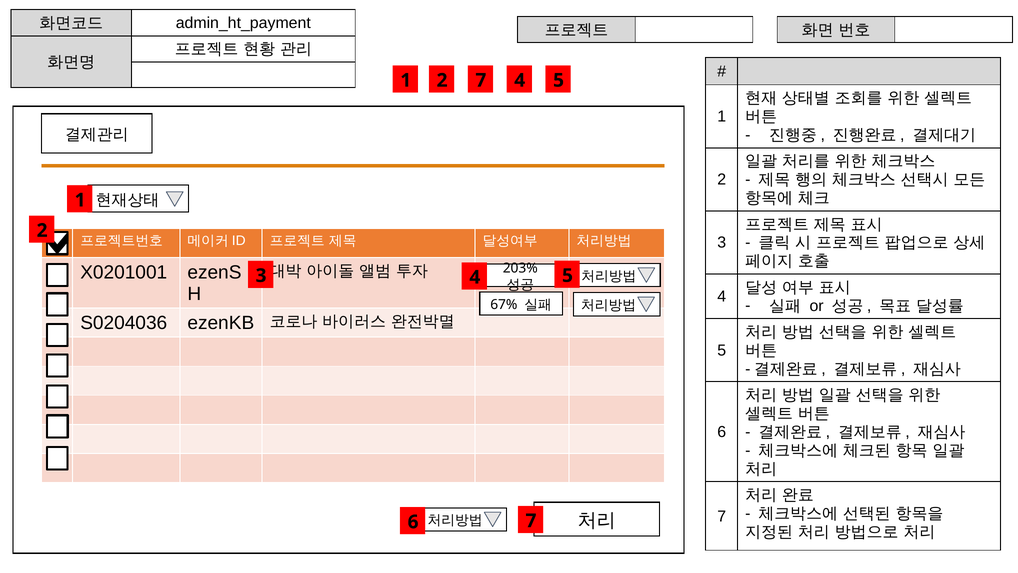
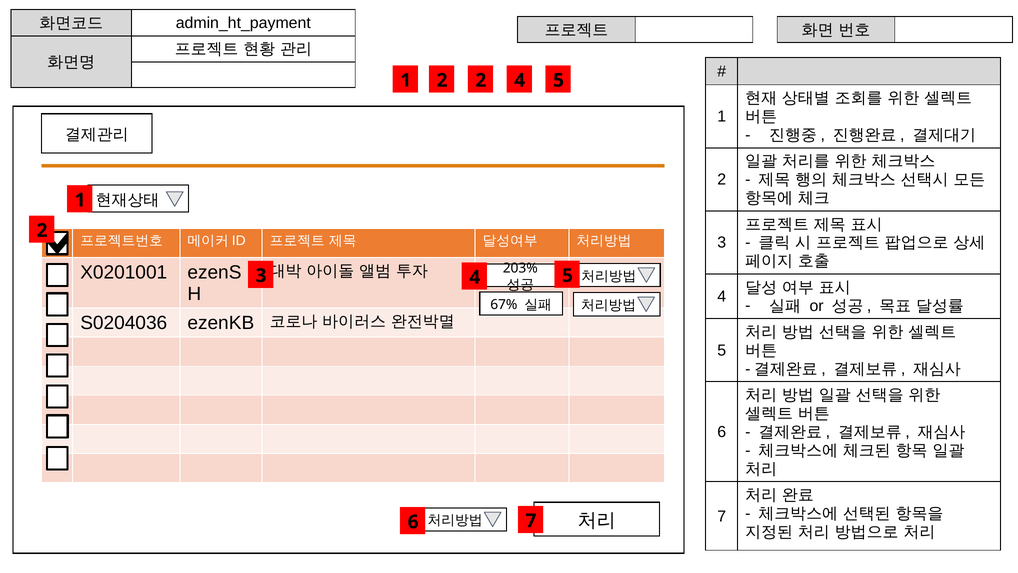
2 7: 7 -> 2 (481, 80)
